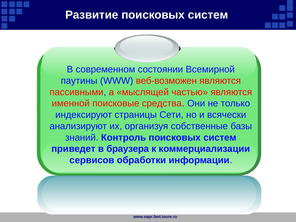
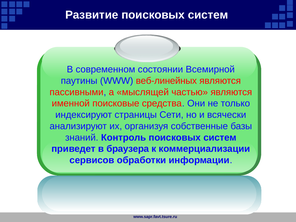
веб-возможен: веб-возможен -> веб-линейных (166, 81)
